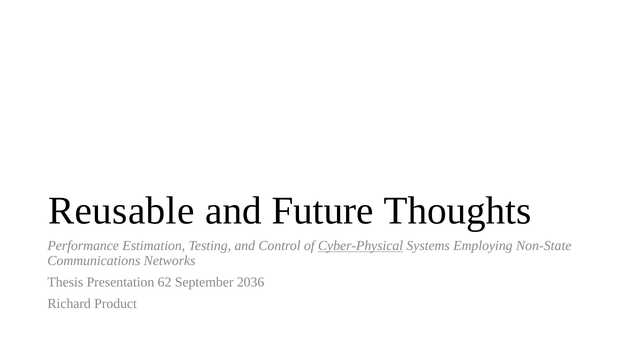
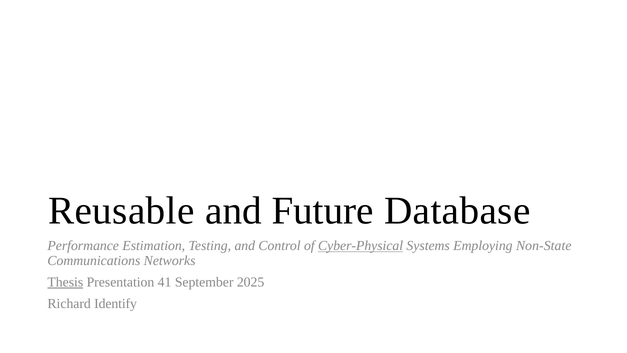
Thoughts: Thoughts -> Database (457, 211)
Thesis underline: none -> present (65, 282)
62: 62 -> 41 (165, 282)
2036: 2036 -> 2025 (251, 282)
Product: Product -> Identify (116, 303)
